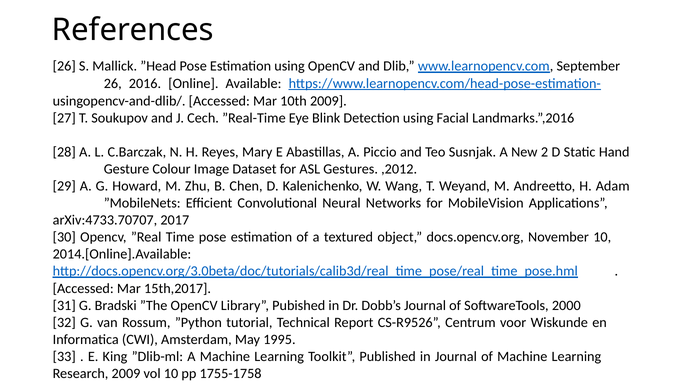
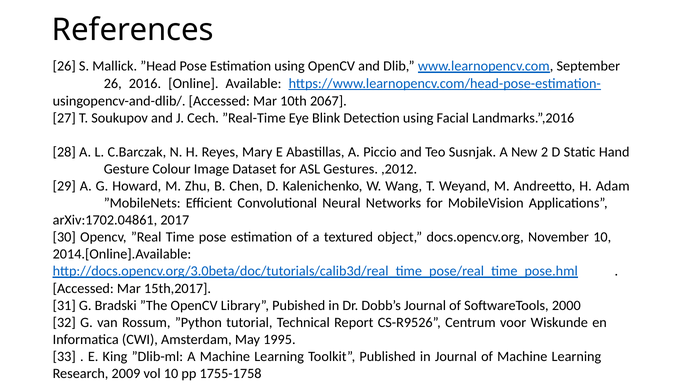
10th 2009: 2009 -> 2067 (328, 101)
arXiv:4733.70707: arXiv:4733.70707 -> arXiv:1702.04861 (105, 220)
